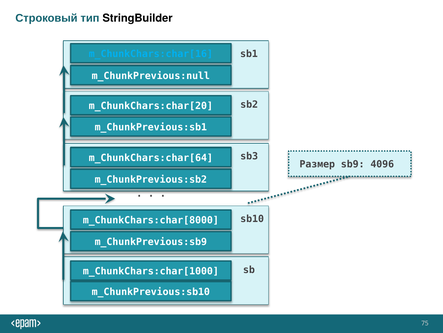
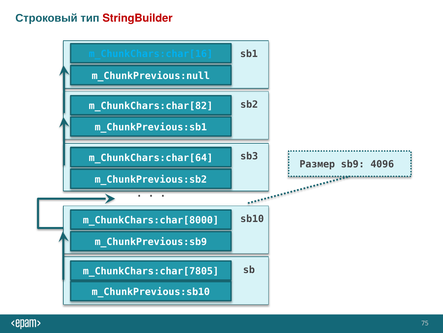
StringBuilder colour: black -> red (138, 18)
m_ChunkChars:char[20: m_ChunkChars:char[20 -> m_ChunkChars:char[82 (151, 106)
m_ChunkChars:char[1000: m_ChunkChars:char[1000 -> m_ChunkChars:char[7805 (151, 271)
